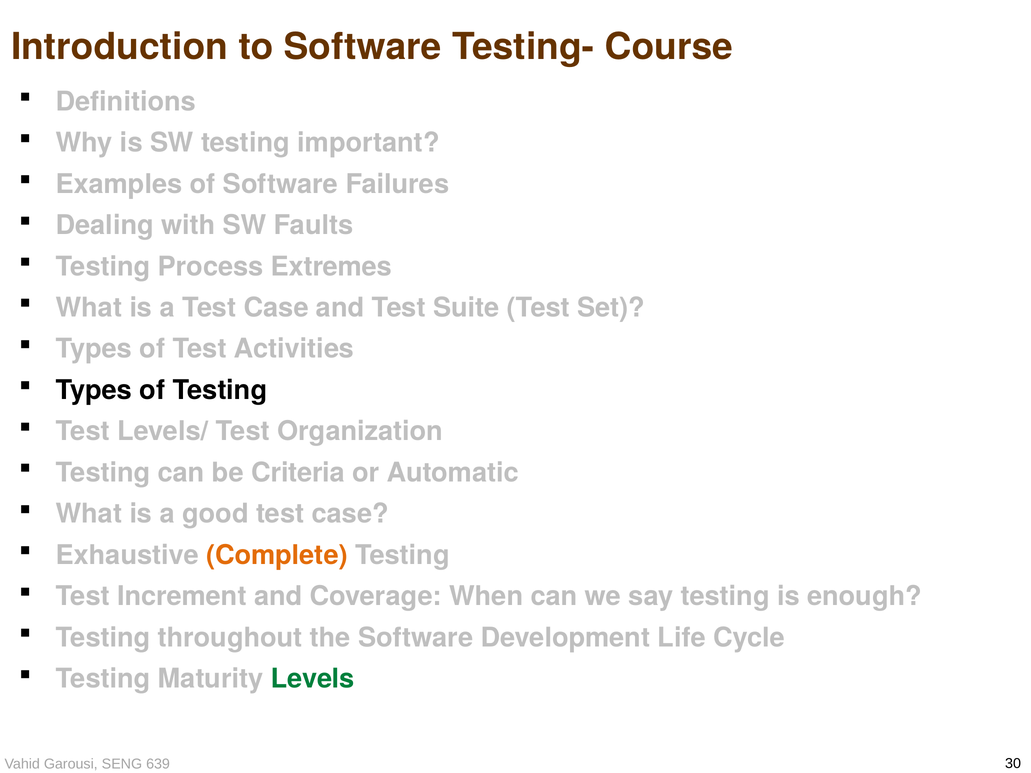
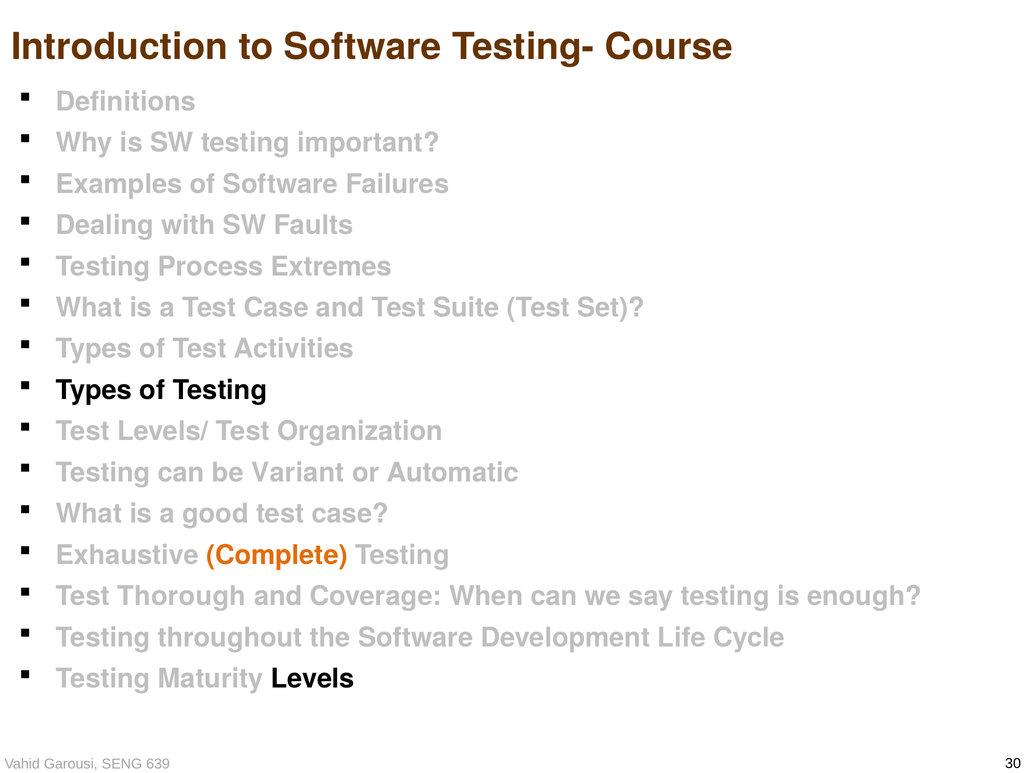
Criteria: Criteria -> Variant (298, 473)
Increment: Increment -> Thorough (182, 597)
Levels colour: green -> black (313, 679)
